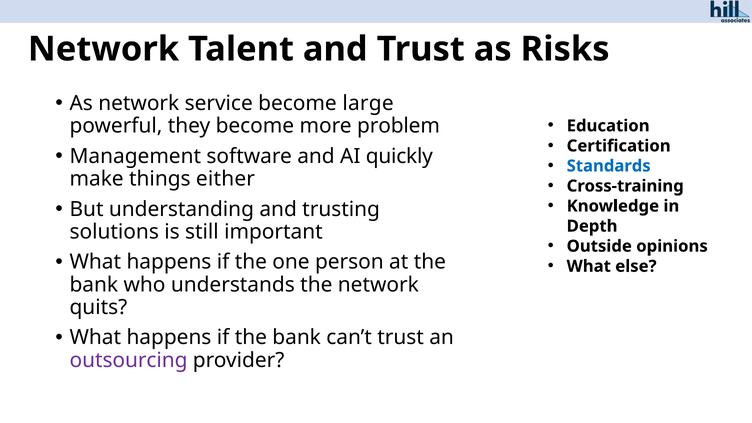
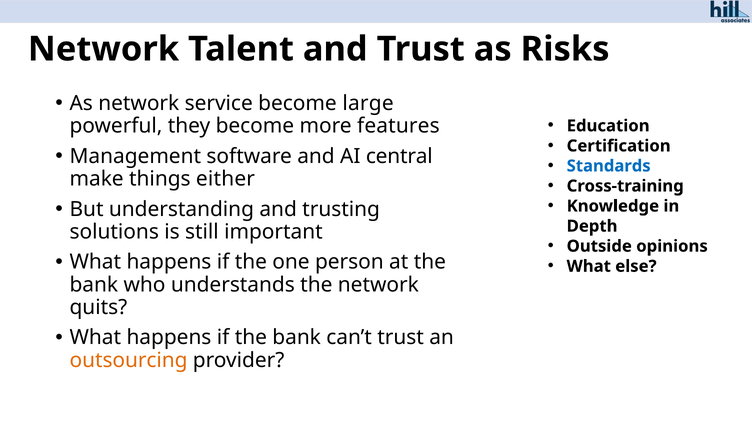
problem: problem -> features (398, 126)
quickly: quickly -> central (399, 156)
outsourcing colour: purple -> orange (129, 360)
